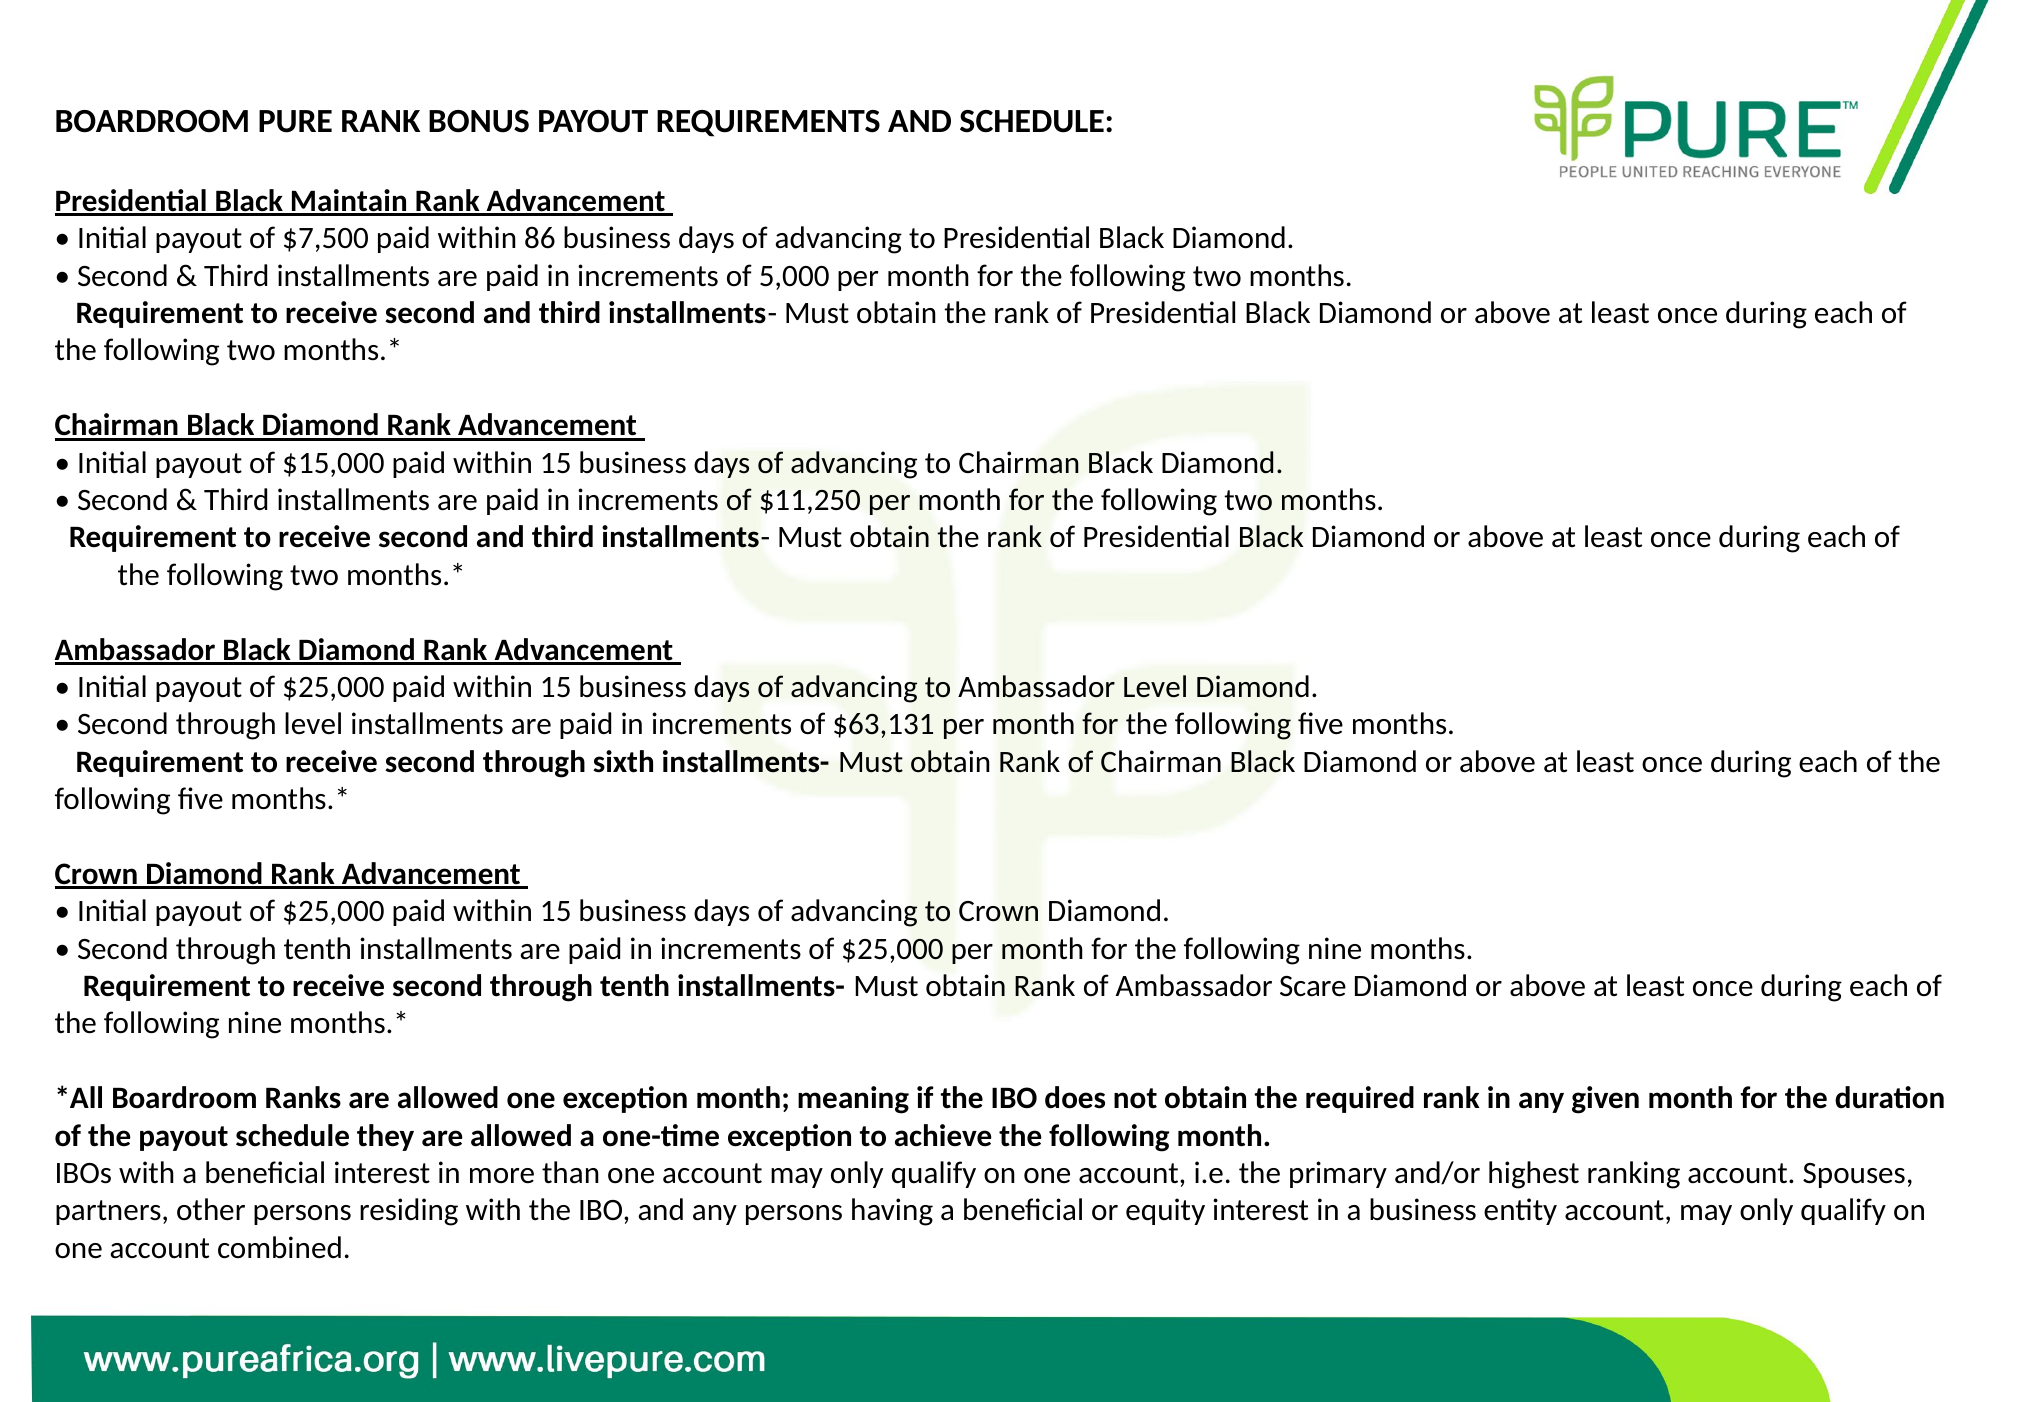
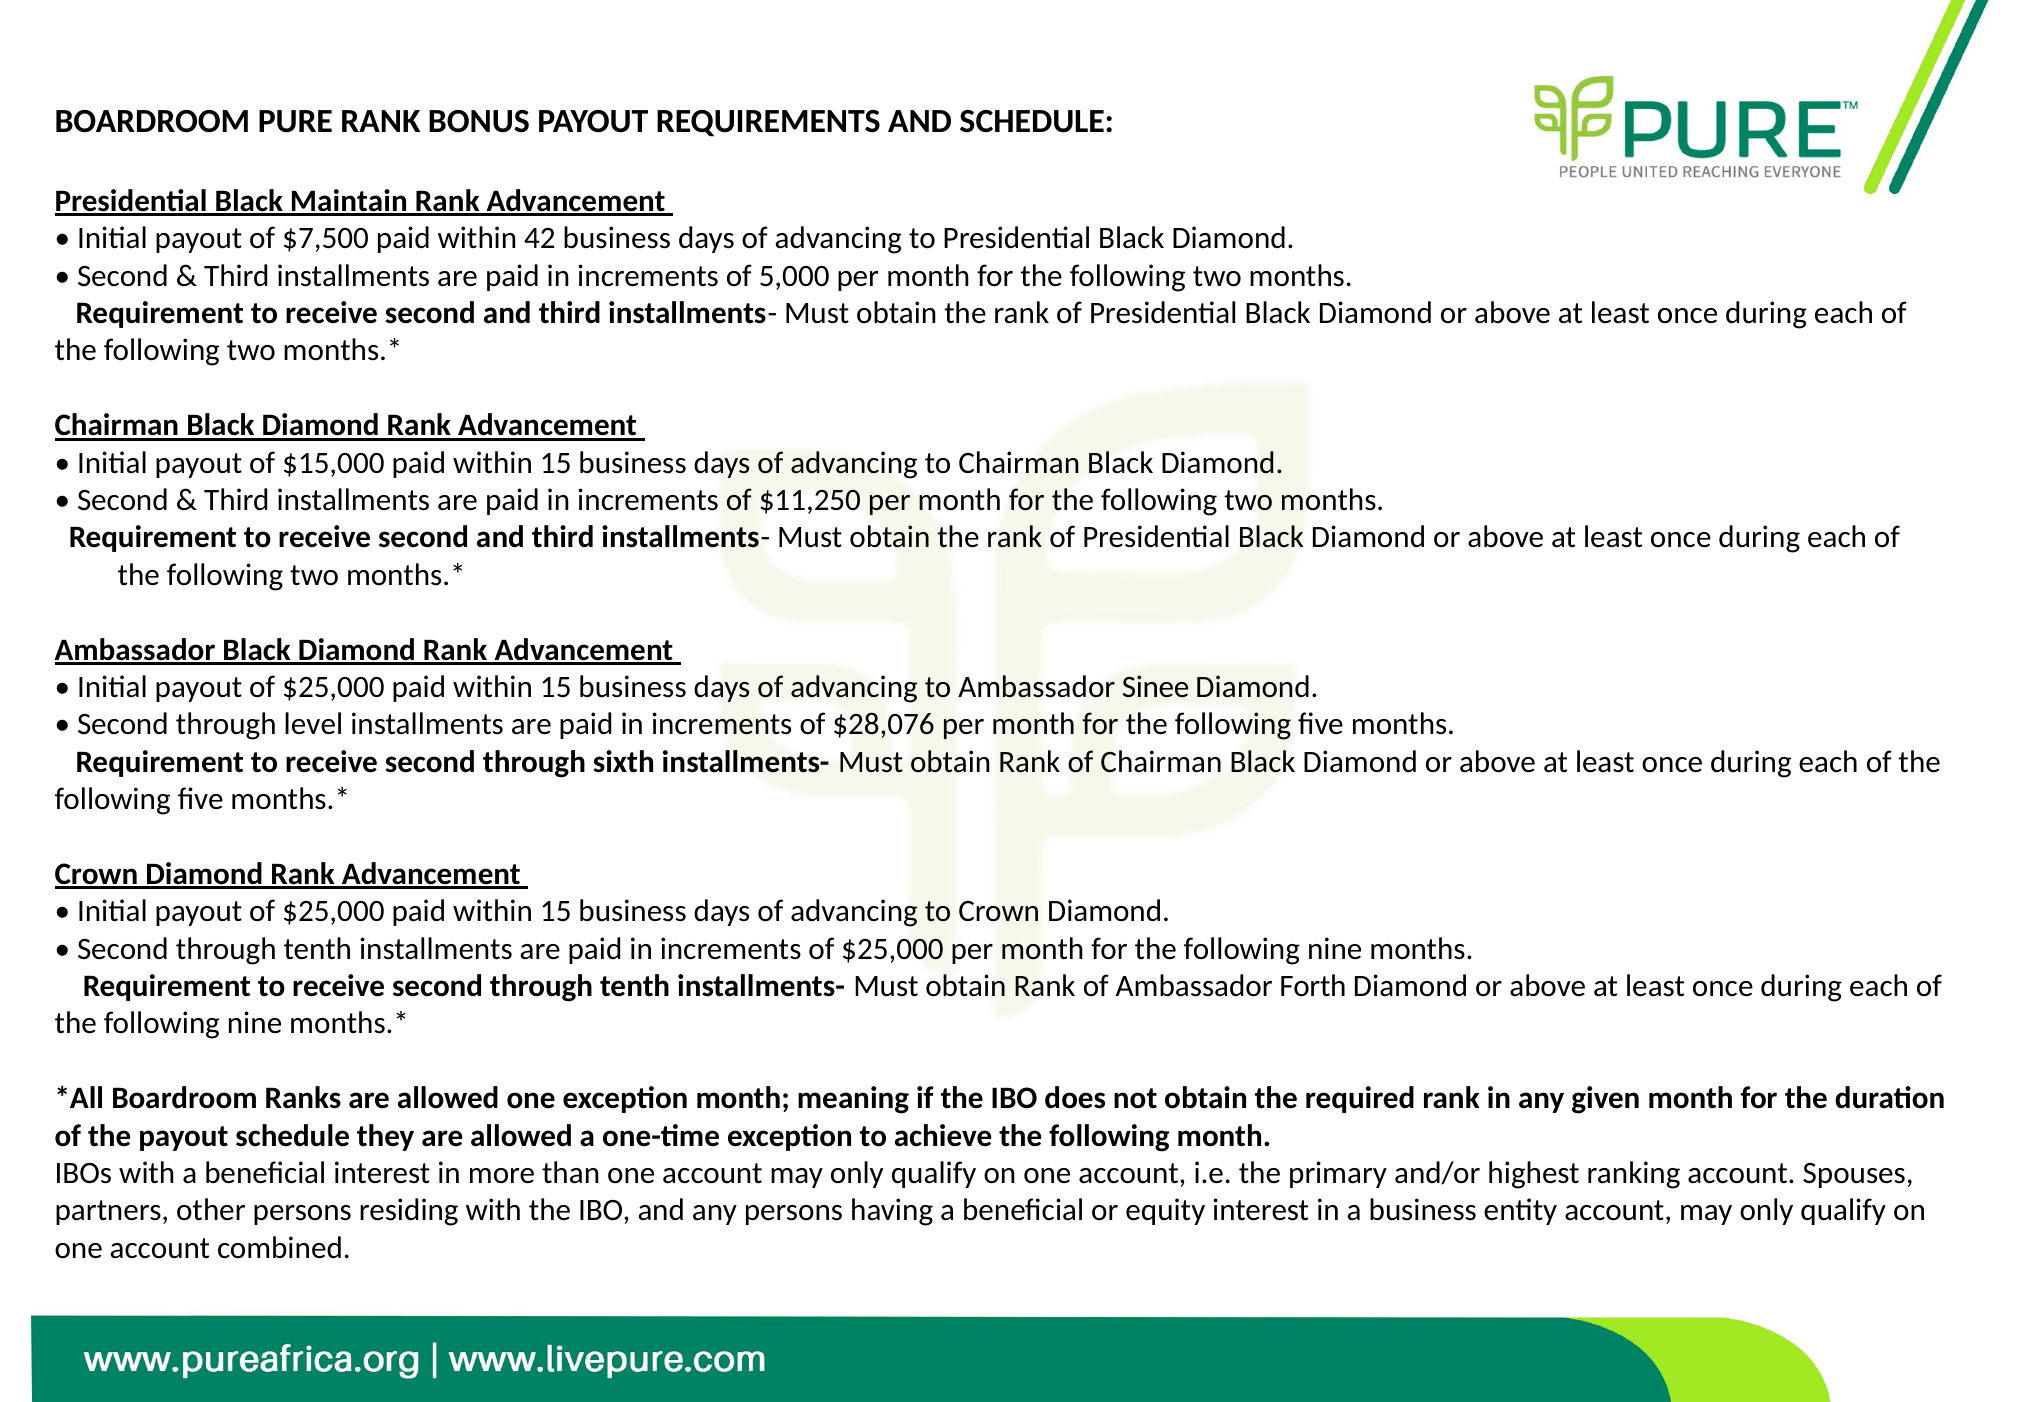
86: 86 -> 42 (540, 239)
Ambassador Level: Level -> Sinee (1156, 687)
$63,131: $63,131 -> $28,076 (884, 725)
Scare: Scare -> Forth (1313, 987)
